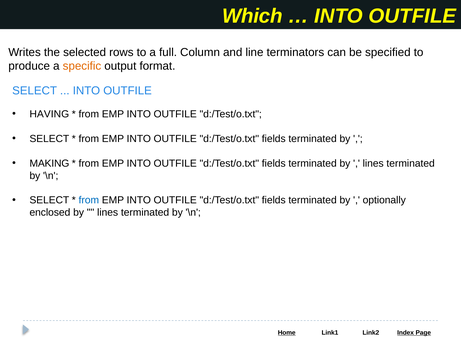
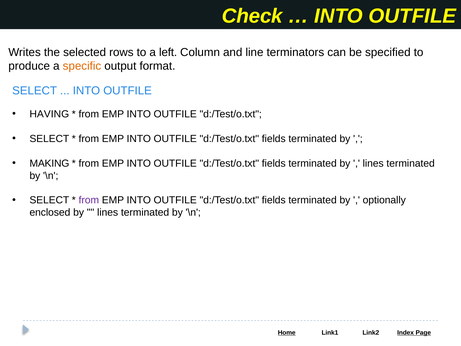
Which: Which -> Check (252, 16)
full: full -> left (168, 52)
from colour: blue -> purple (89, 200)
